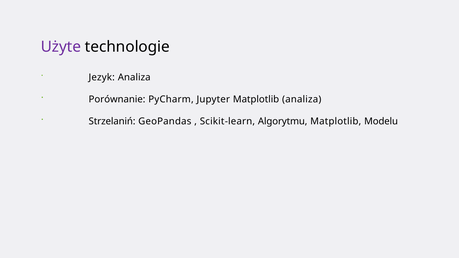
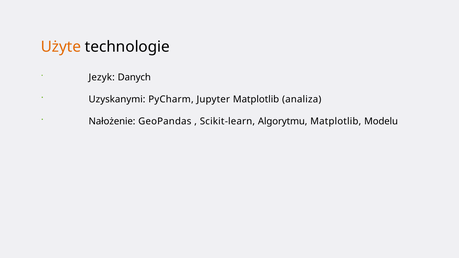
Użyte colour: purple -> orange (61, 47)
Jezyk Analiza: Analiza -> Danych (134, 77)
Porównanie: Porównanie -> Uzyskanymi (117, 99)
Strzelaniń: Strzelaniń -> Nałożenie (112, 121)
